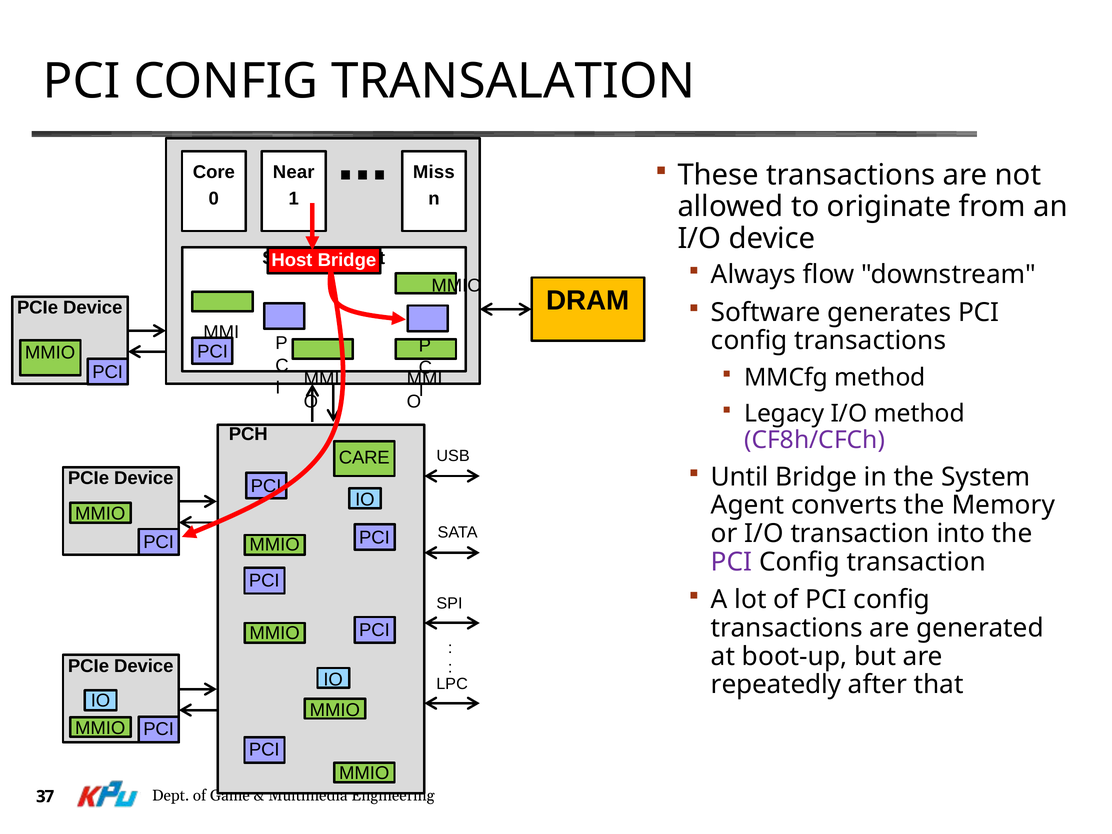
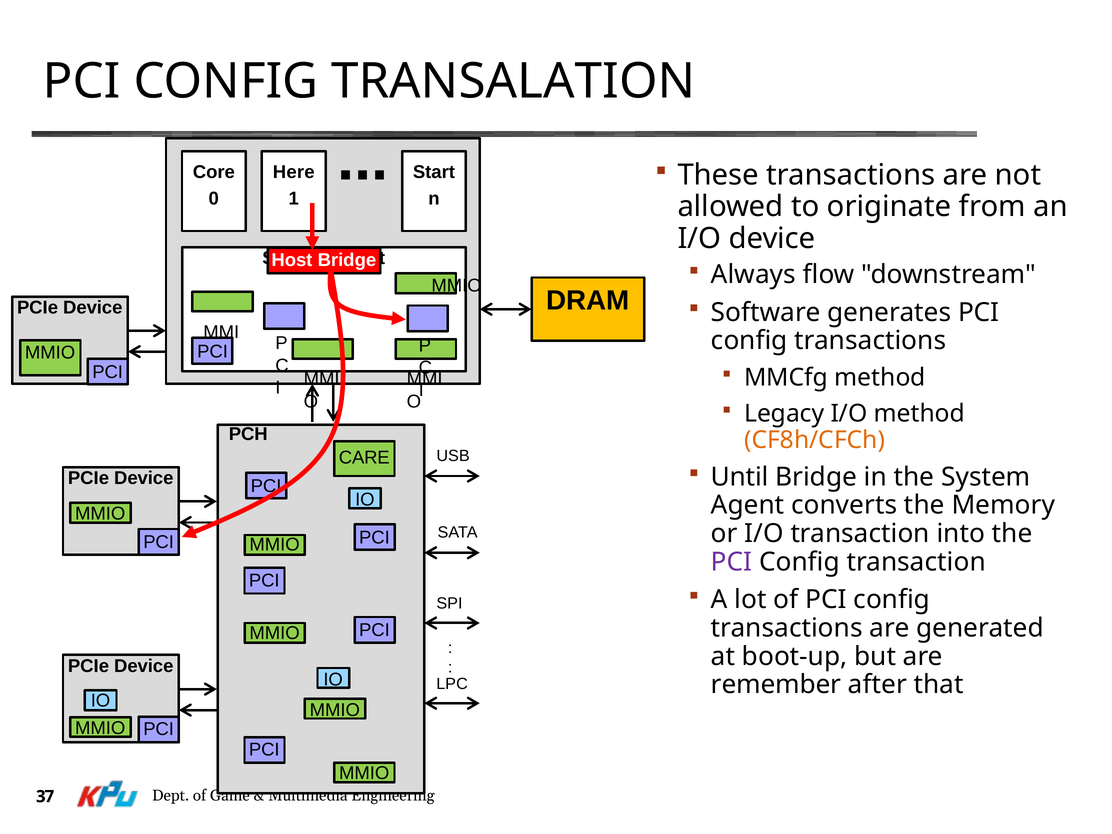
Near: Near -> Here (294, 172)
Miss: Miss -> Start (434, 172)
CF8h/CFCh colour: purple -> orange (815, 440)
repeatedly: repeatedly -> remember (776, 685)
